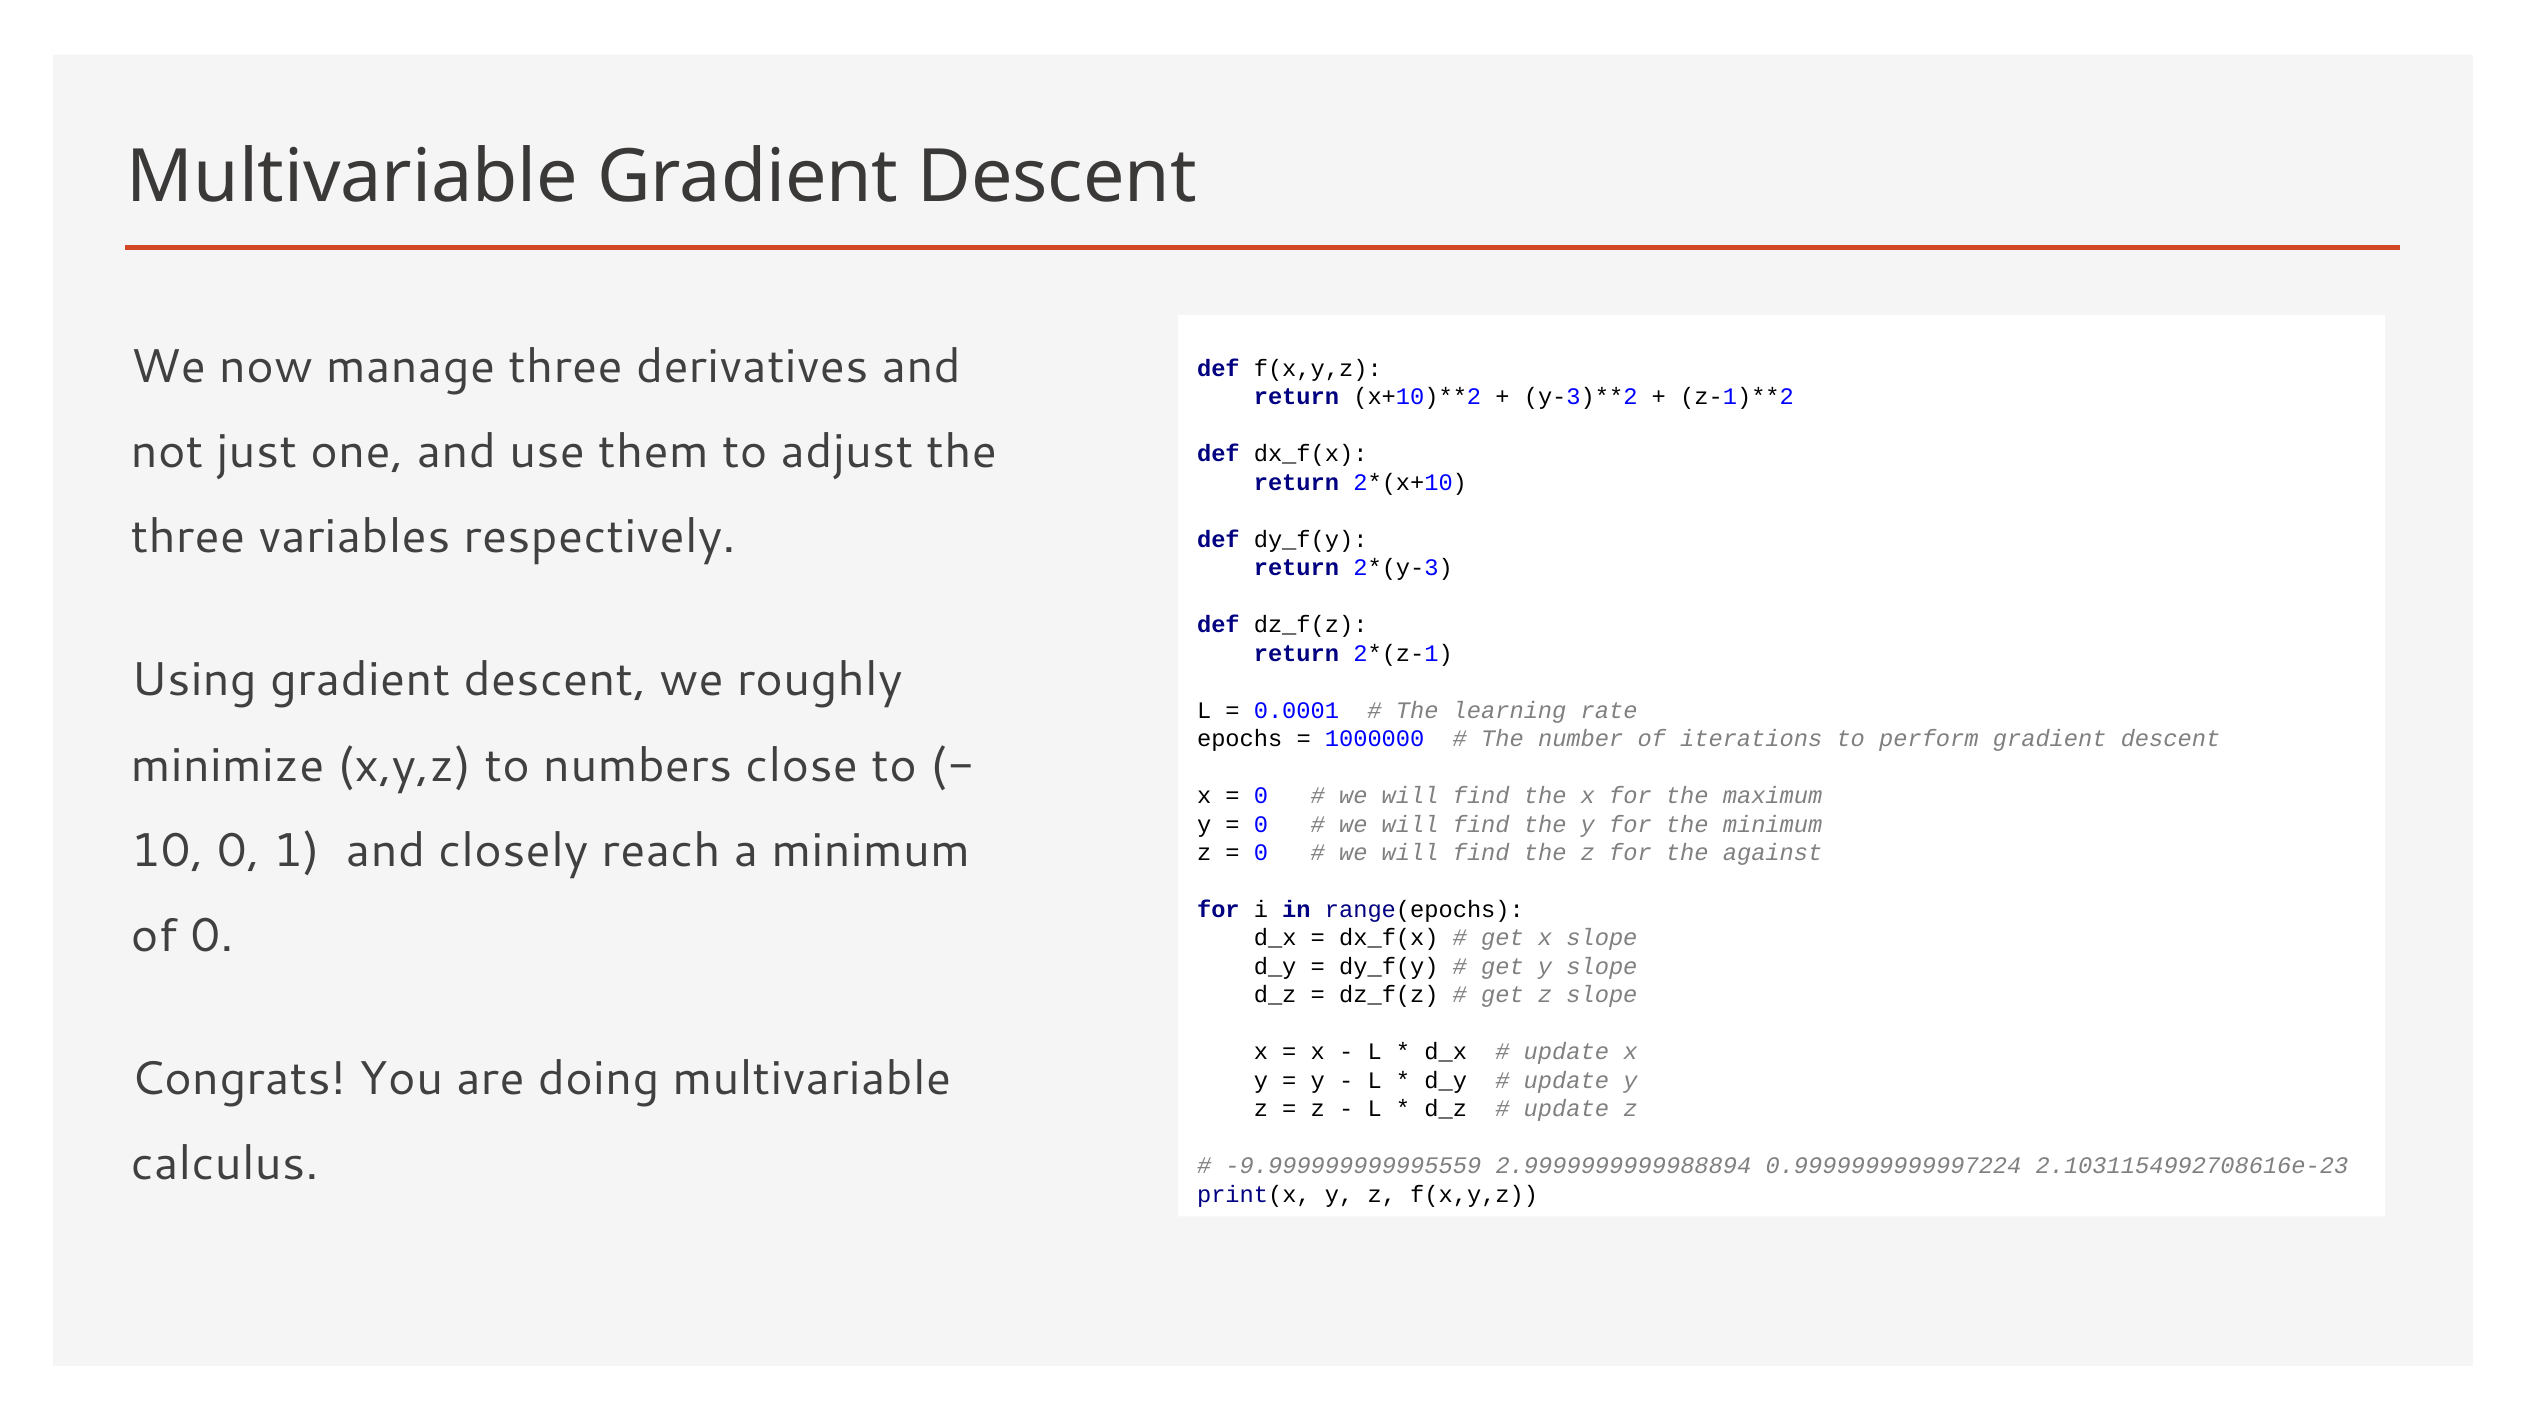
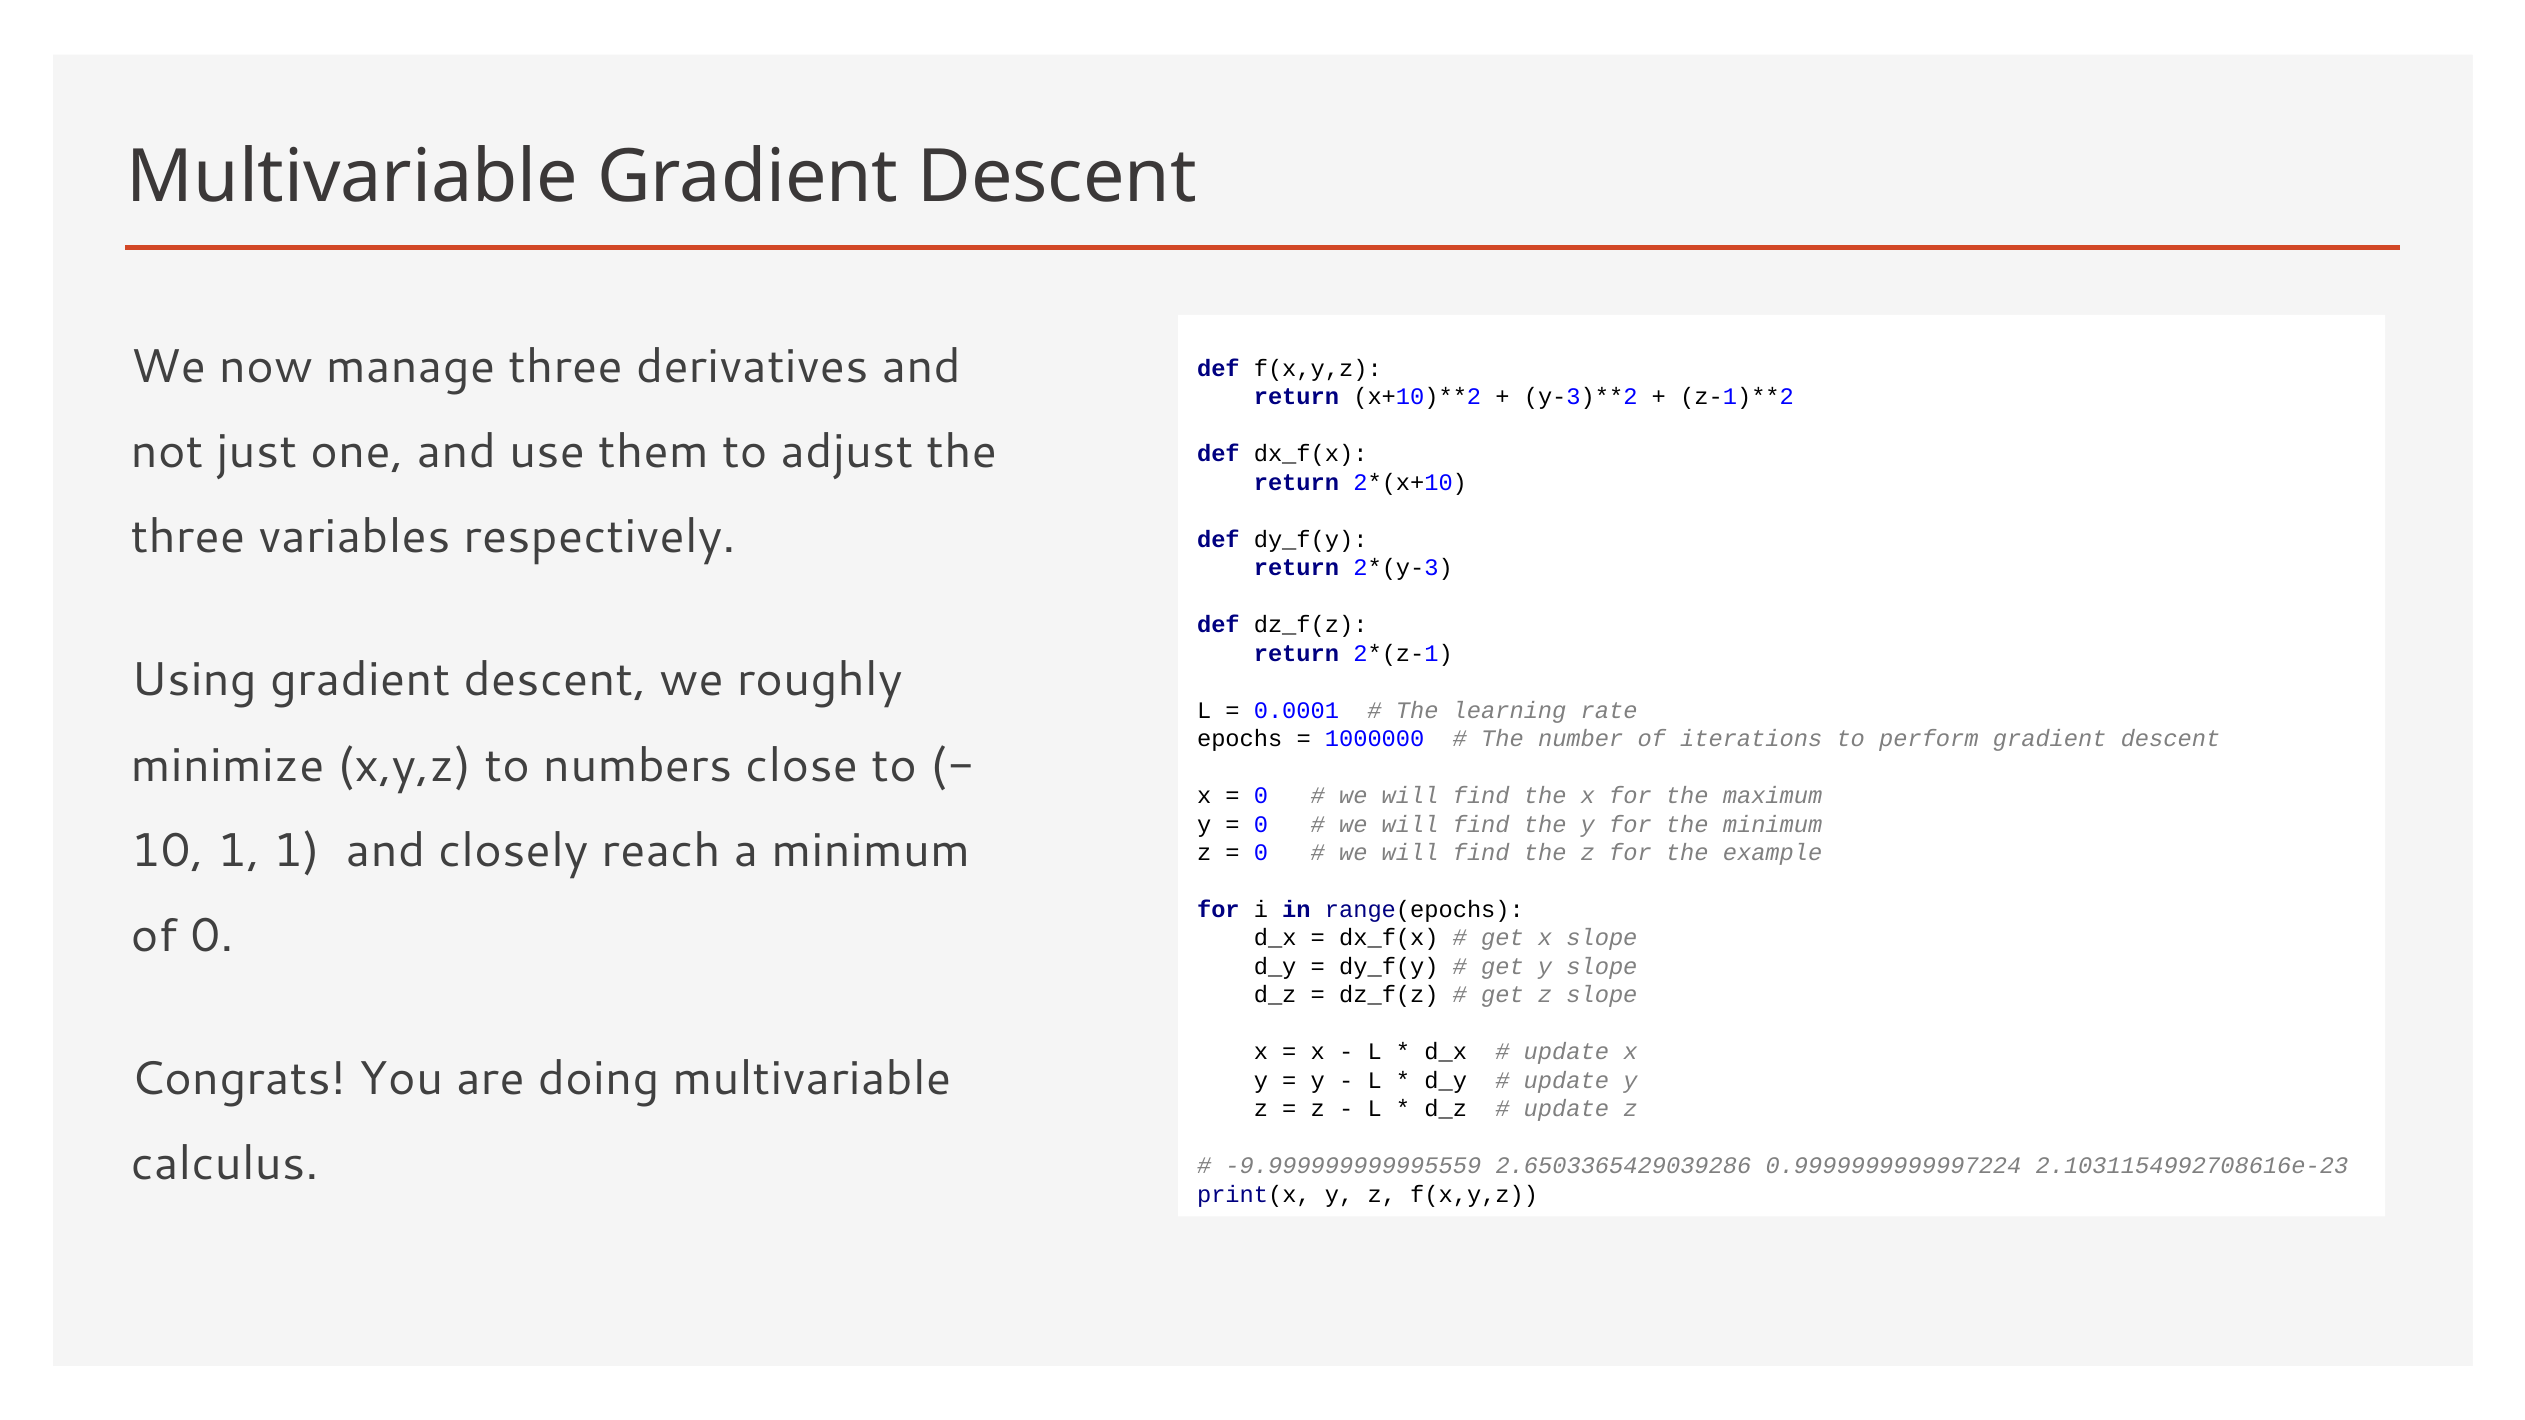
0: 0 -> 1 (238, 851)
against: against -> example (1773, 853)
2.9999999999988894: 2.9999999999988894 -> 2.6503365429039286 (1623, 1166)
